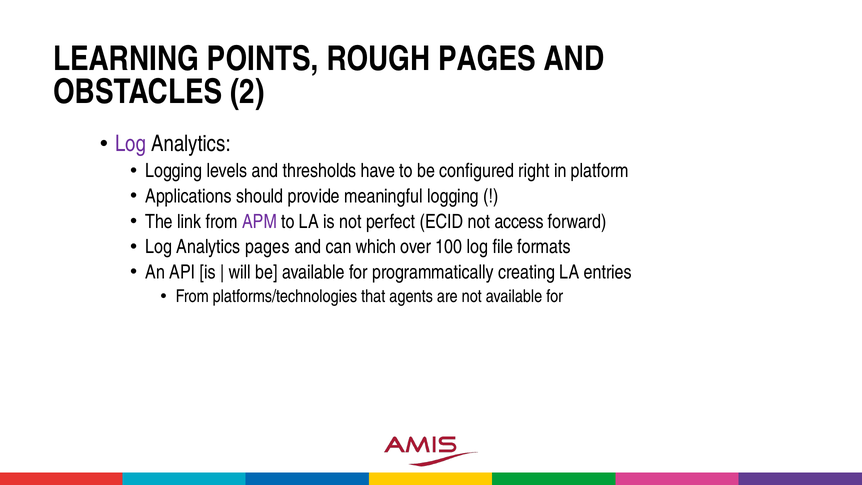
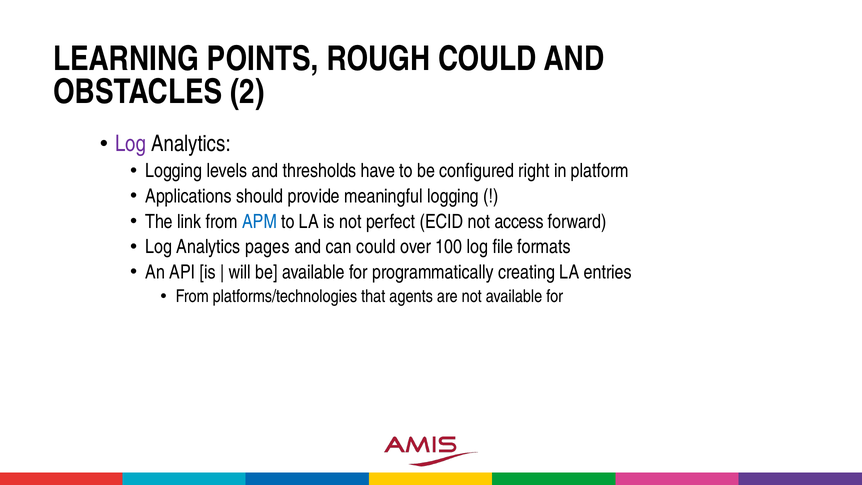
ROUGH PAGES: PAGES -> COULD (487, 59)
APM colour: purple -> blue (260, 221)
can which: which -> could (376, 247)
